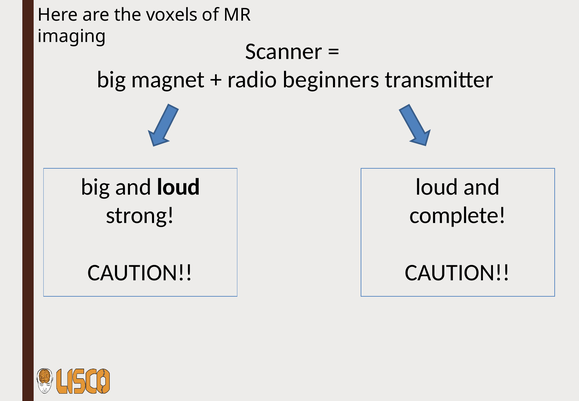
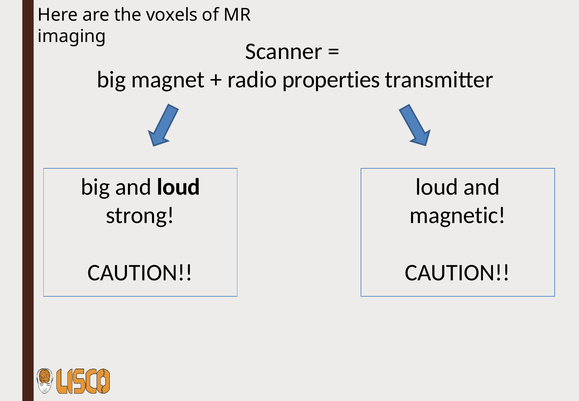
beginners: beginners -> properties (331, 80)
complete: complete -> magnetic (458, 215)
